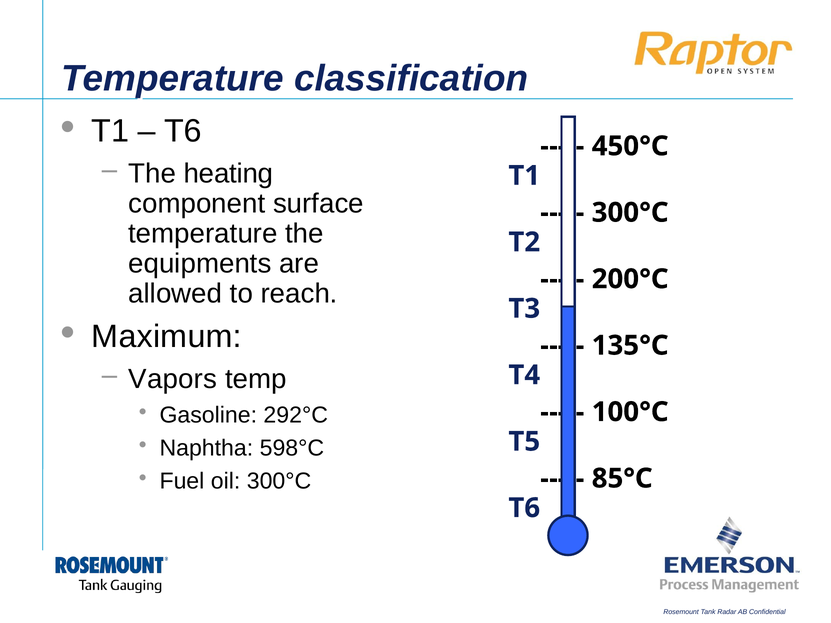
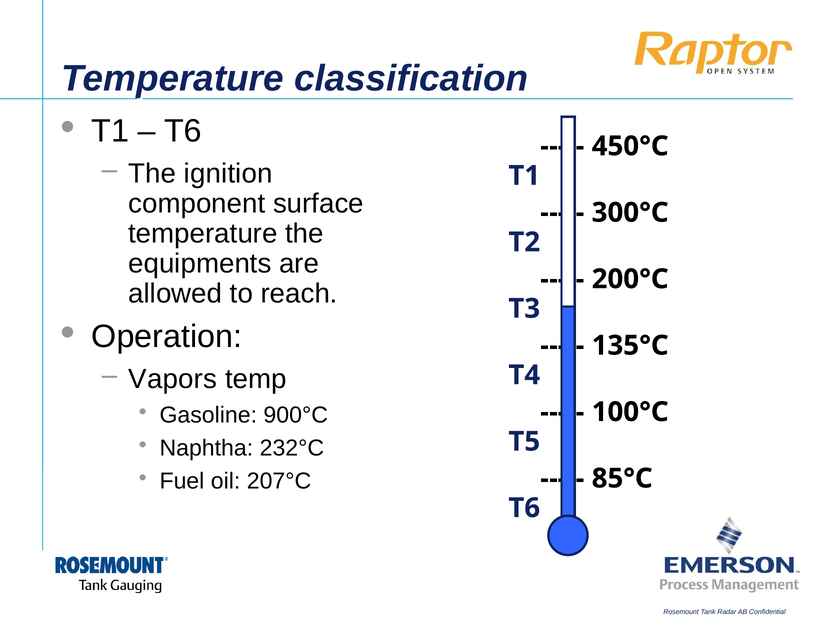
heating: heating -> ignition (228, 174)
Maximum: Maximum -> Operation (167, 336)
292°C: 292°C -> 900°C (296, 416)
598°C: 598°C -> 232°C (292, 449)
oil 300°C: 300°C -> 207°C (279, 482)
